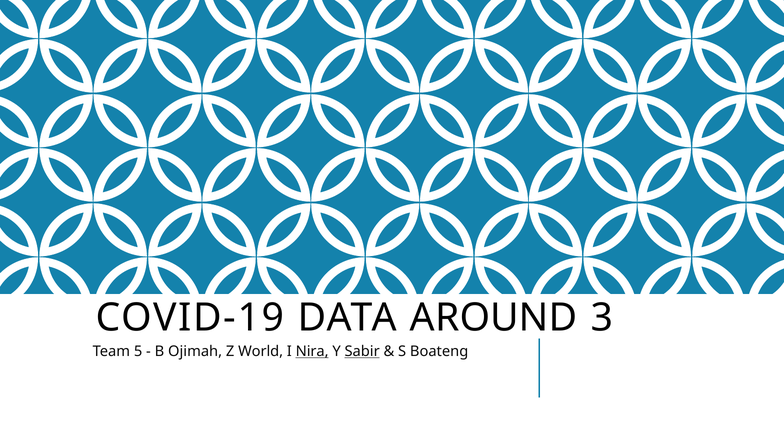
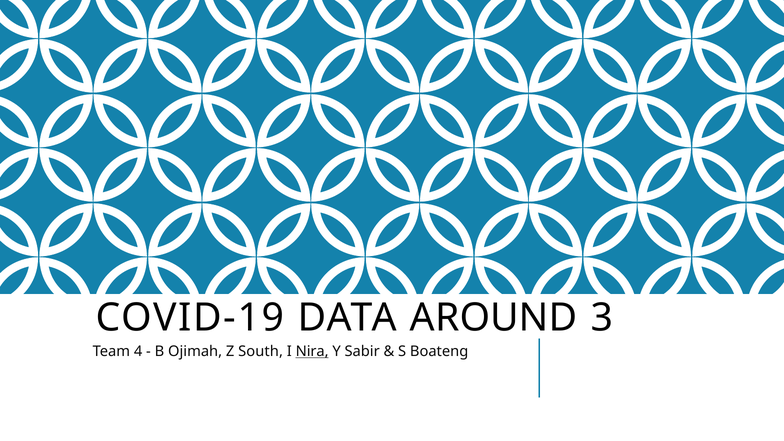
5: 5 -> 4 (138, 351)
World: World -> South (261, 351)
Sabir underline: present -> none (362, 351)
